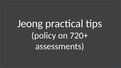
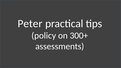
Jeong: Jeong -> Peter (30, 24)
720+: 720+ -> 300+ (79, 36)
